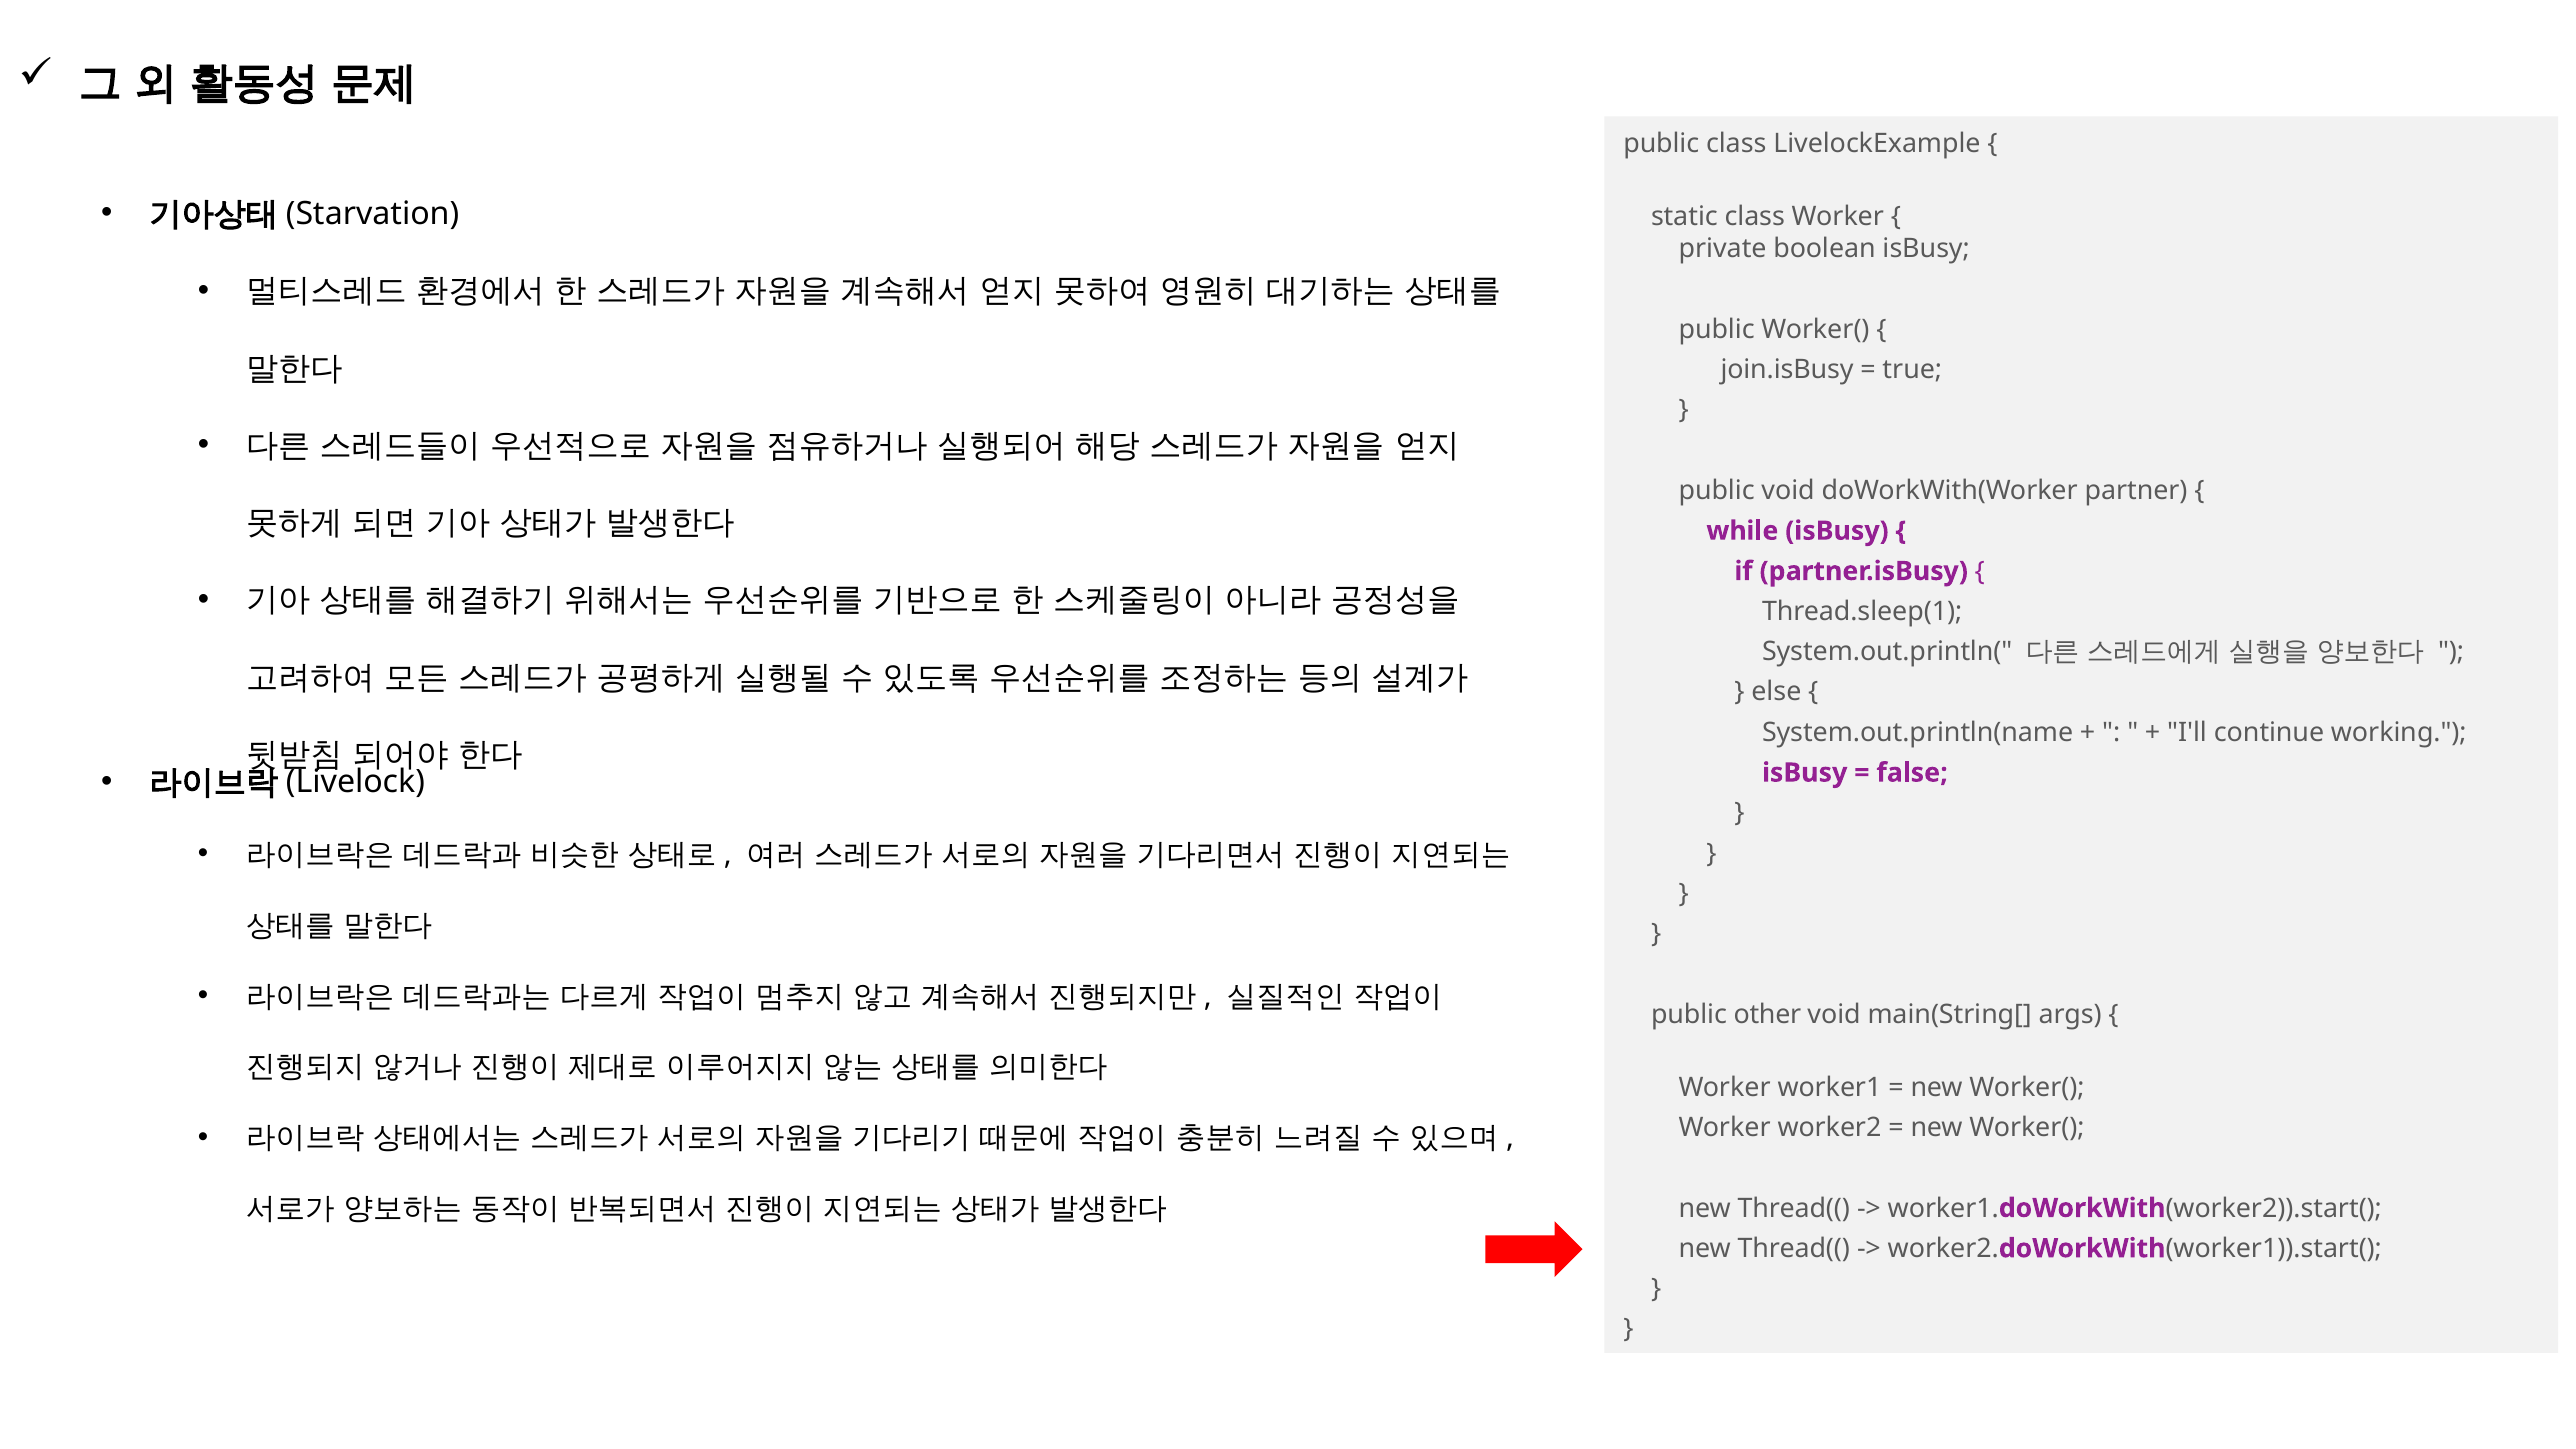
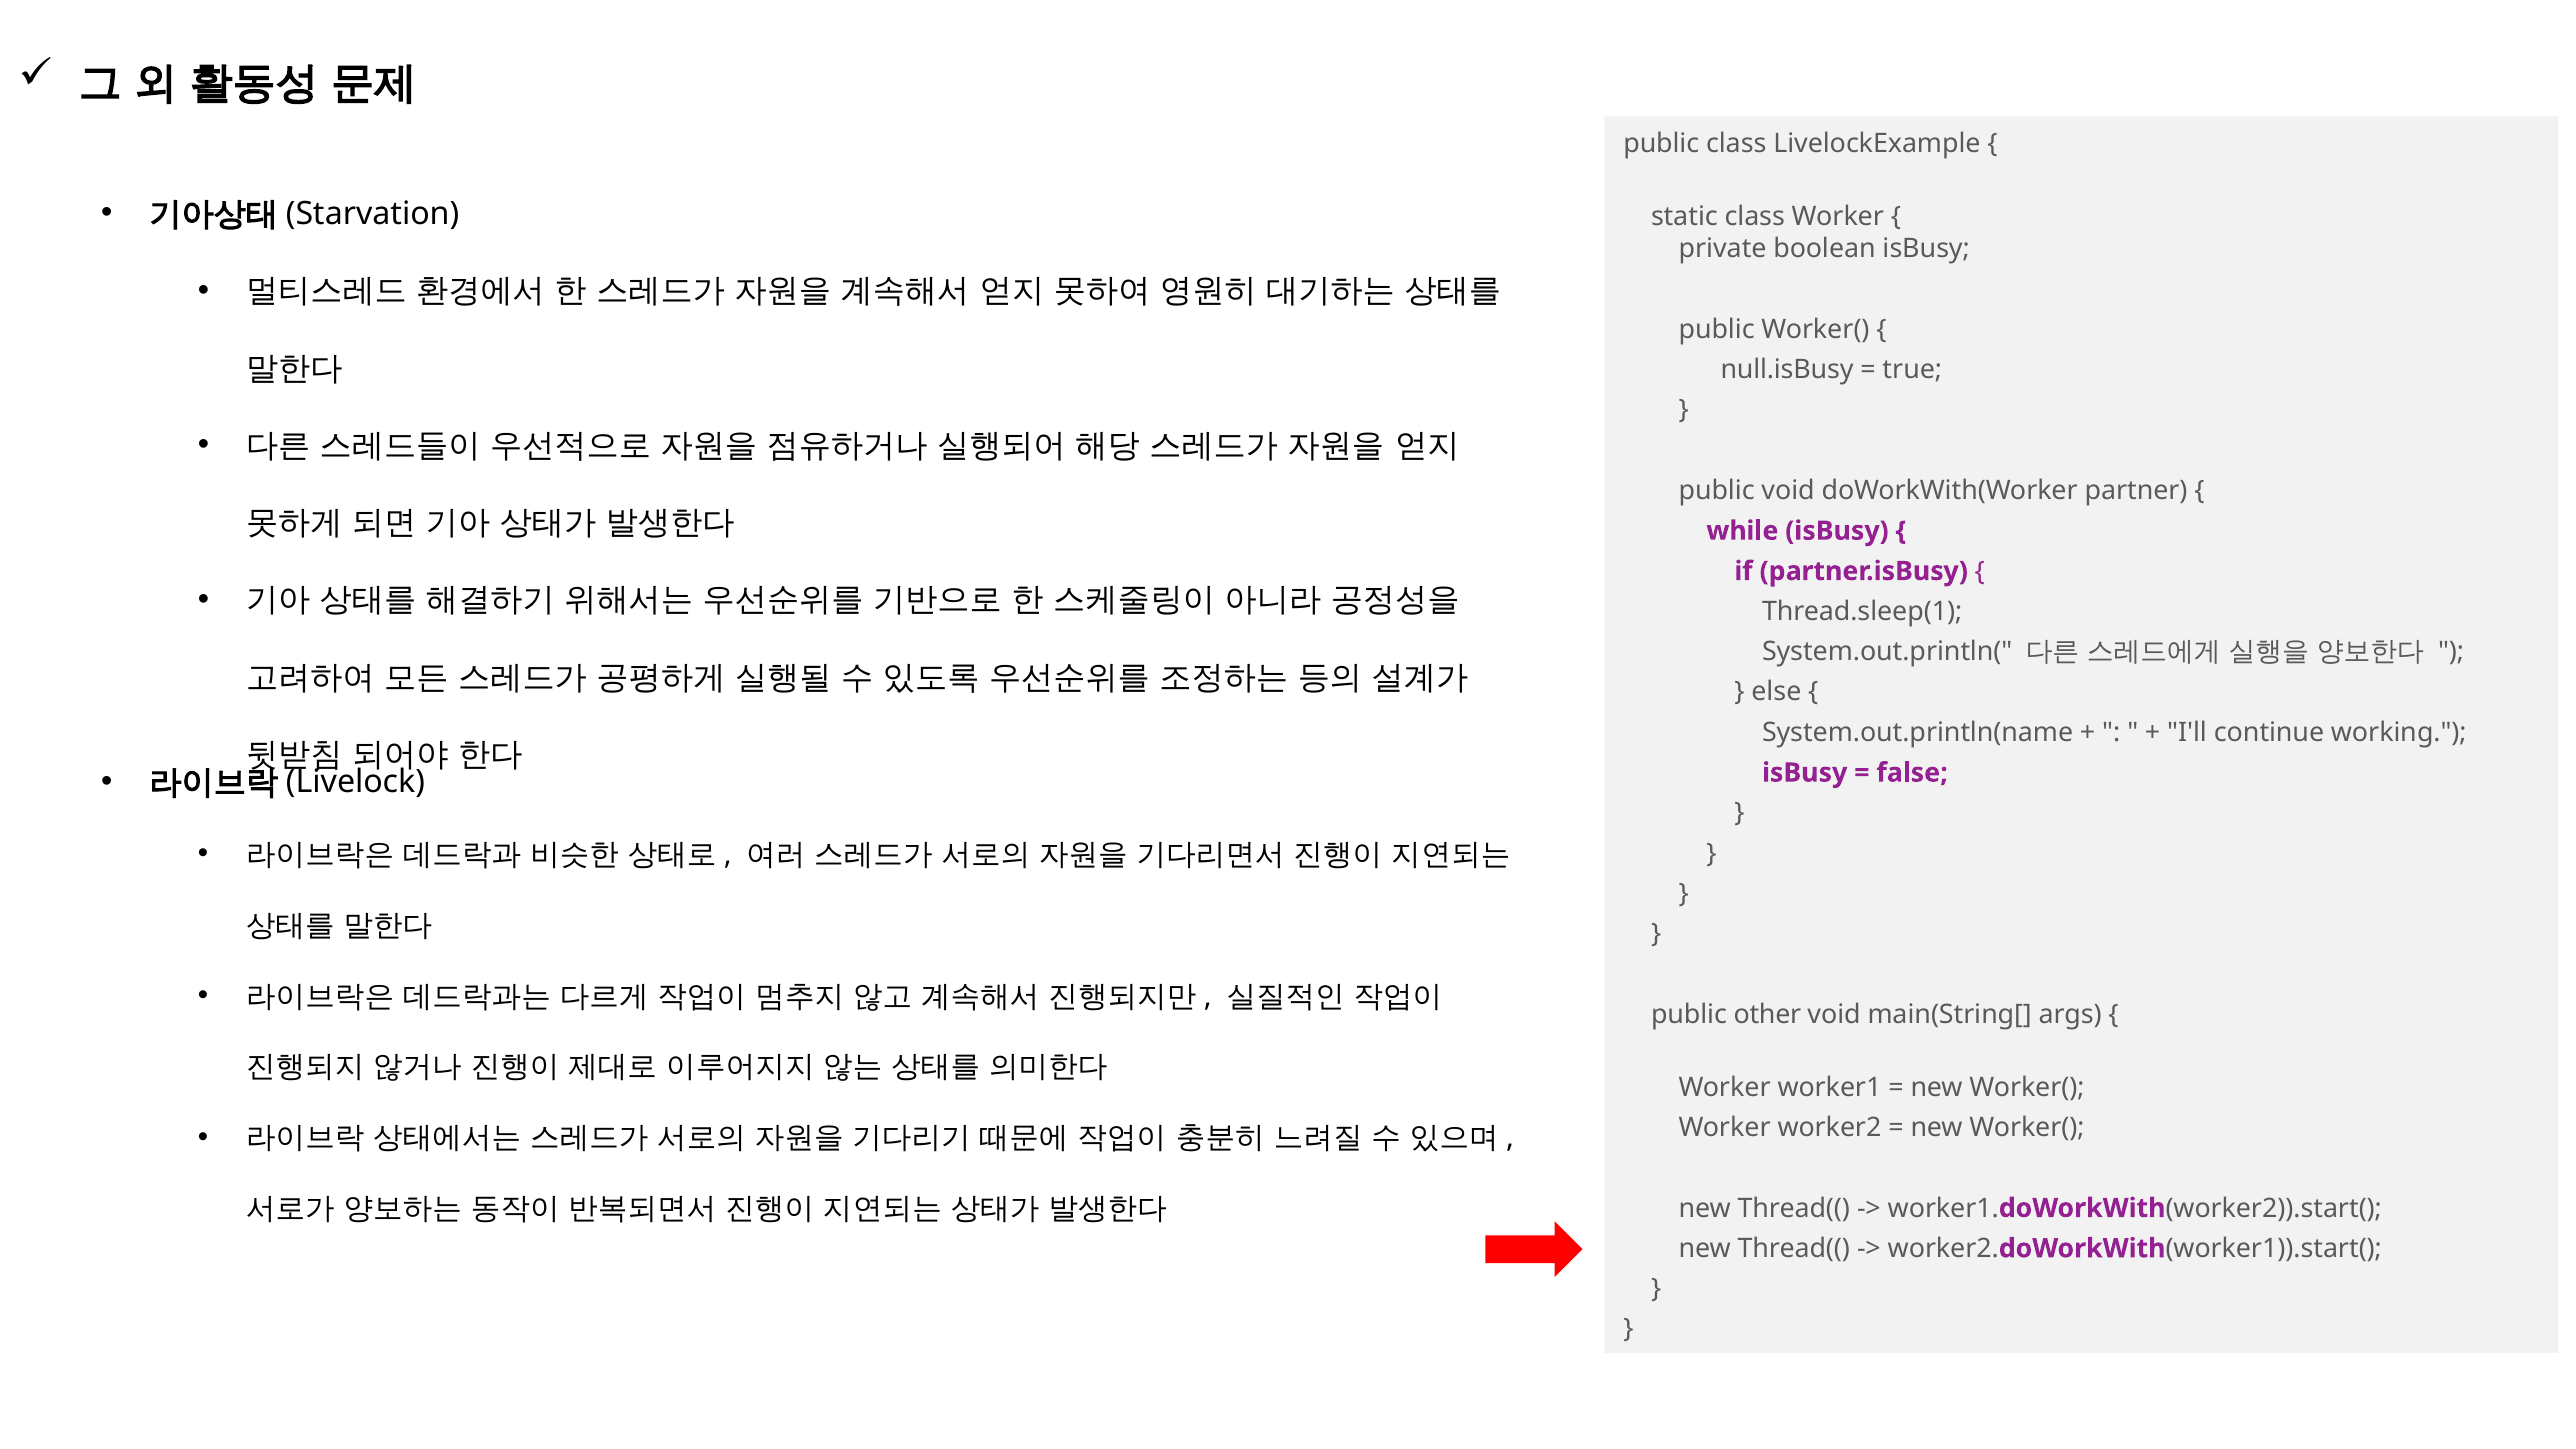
join.isBusy: join.isBusy -> null.isBusy (1787, 370)
